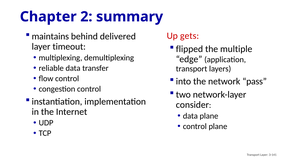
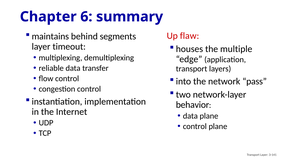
2: 2 -> 6 (86, 17)
delivered: delivered -> segments (118, 36)
gets: gets -> flaw (190, 36)
flipped: flipped -> houses (189, 49)
consider: consider -> behavior (192, 105)
